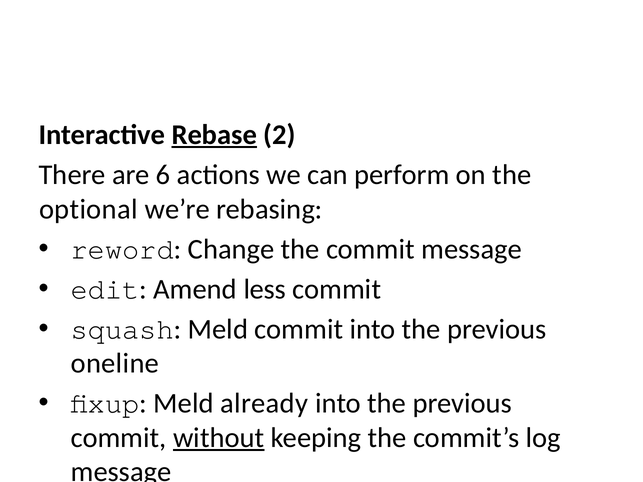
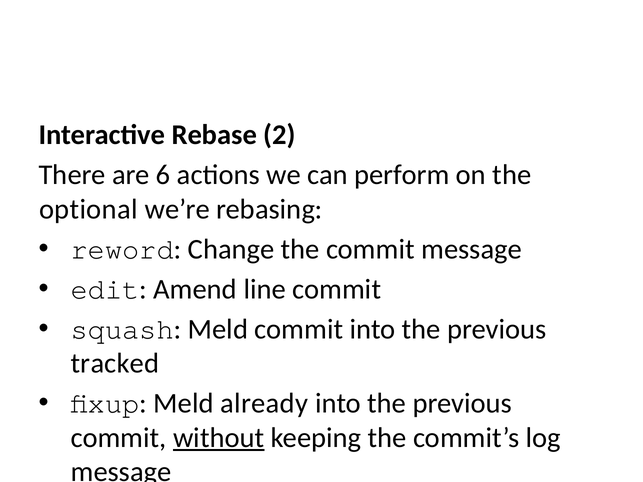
Rebase underline: present -> none (214, 135)
less: less -> line (265, 289)
oneline: oneline -> tracked (115, 364)
